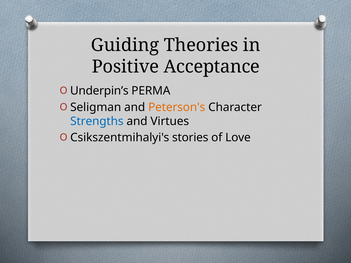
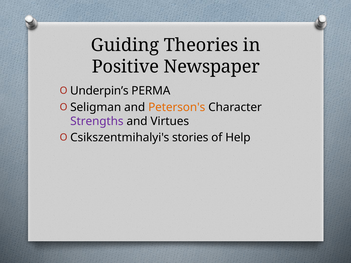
Acceptance: Acceptance -> Newspaper (212, 67)
Strengths colour: blue -> purple (97, 121)
Love: Love -> Help (238, 138)
